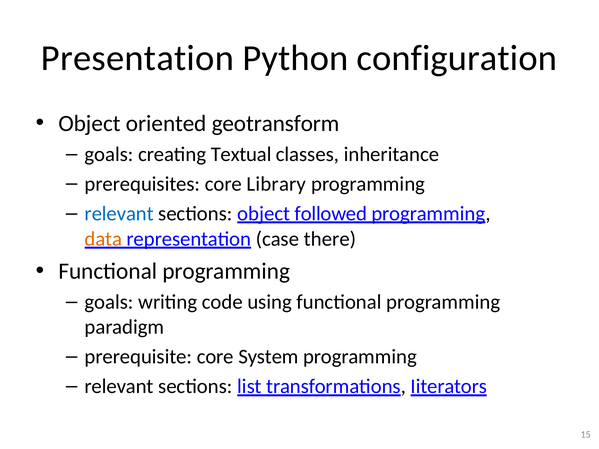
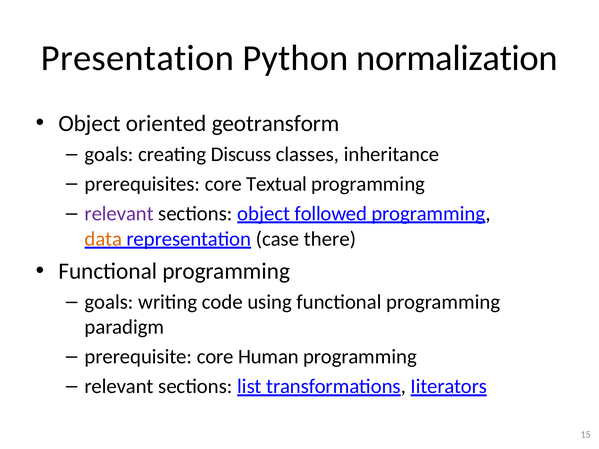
configuration: configuration -> normalization (457, 58)
Textual: Textual -> Discuss (241, 154)
Library: Library -> Textual (277, 184)
relevant colour: blue -> purple (119, 214)
System: System -> Human (268, 357)
